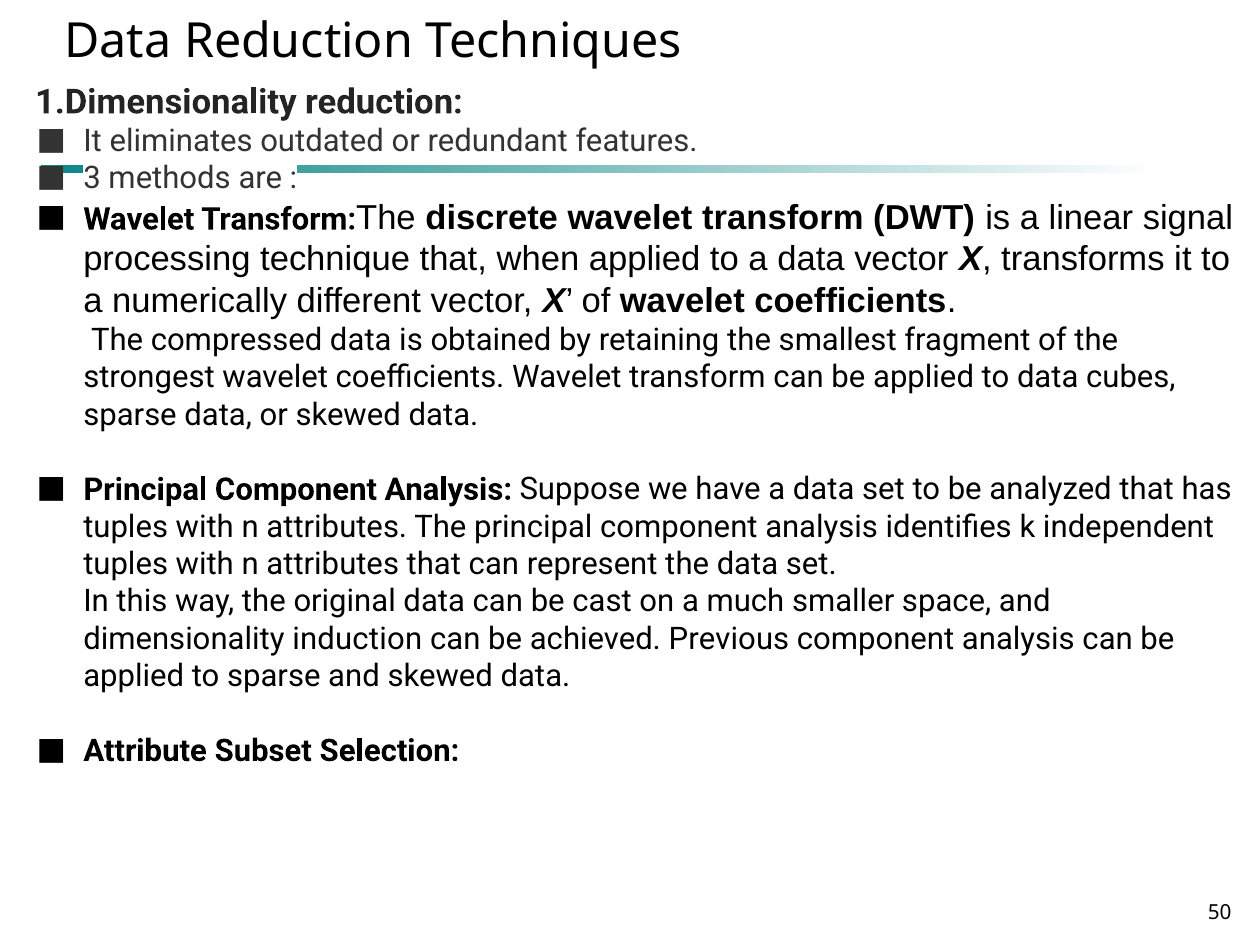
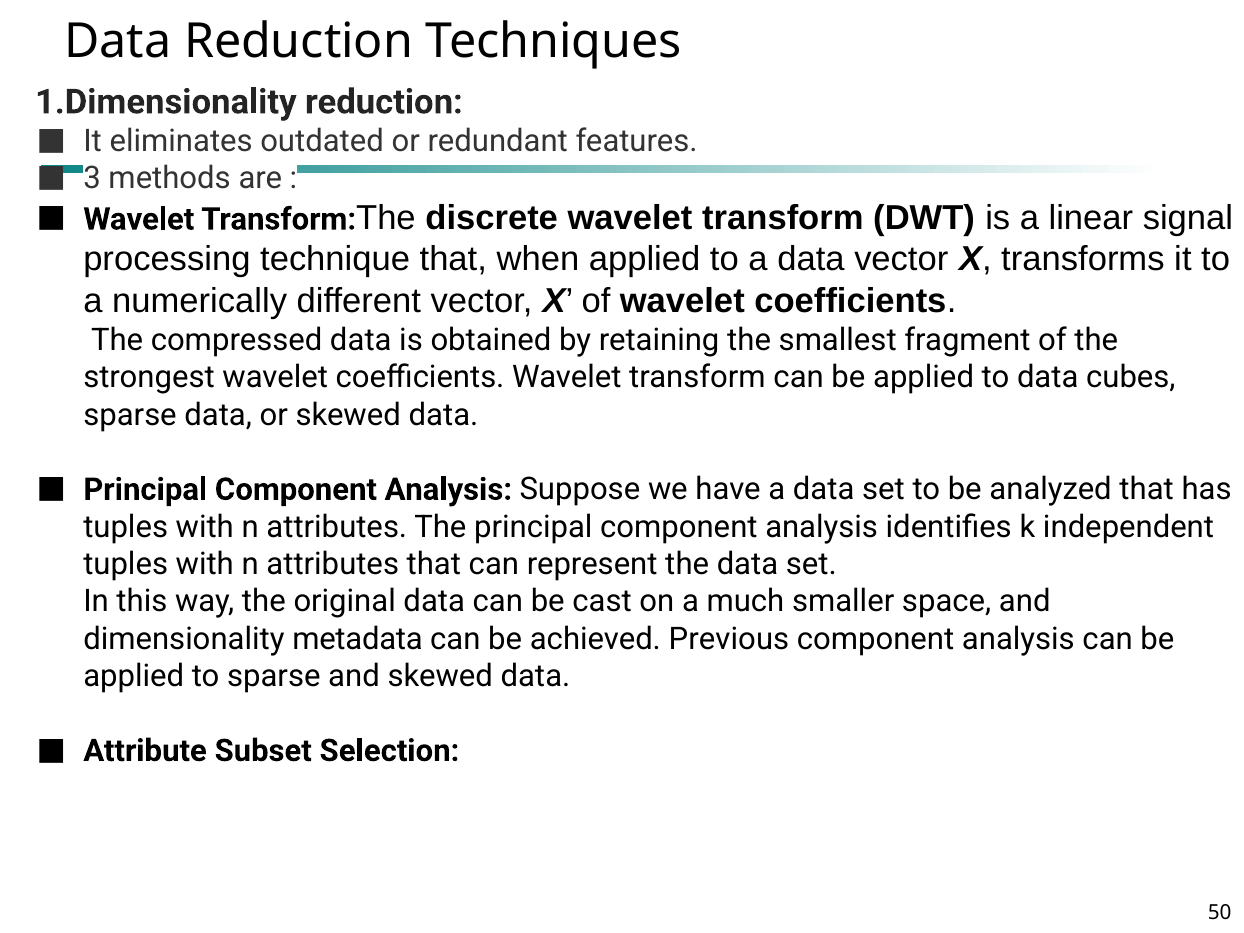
induction: induction -> metadata (357, 639)
